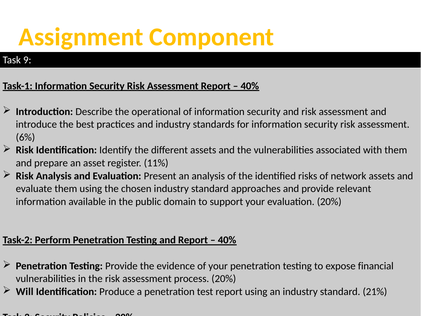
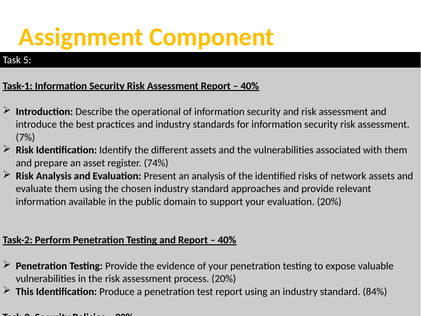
9: 9 -> 5 (27, 60)
6%: 6% -> 7% (25, 137)
11%: 11% -> 74% (156, 163)
financial: financial -> valuable (376, 266)
Will: Will -> This (25, 291)
21%: 21% -> 84% (375, 291)
